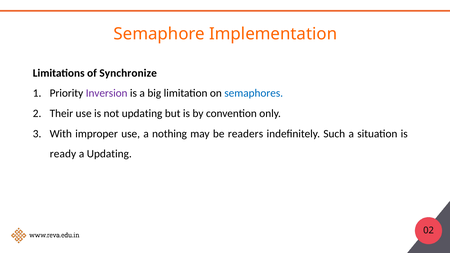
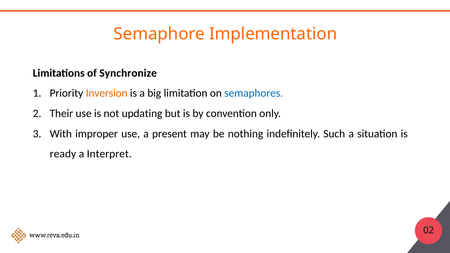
Inversion colour: purple -> orange (107, 93)
nothing: nothing -> present (170, 134)
readers: readers -> nothing (246, 134)
a Updating: Updating -> Interpret (109, 154)
